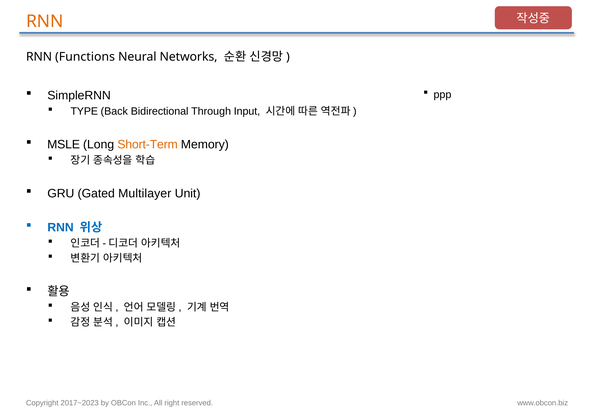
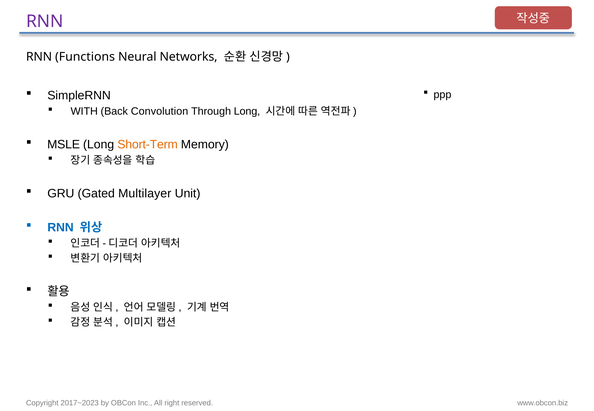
RNN colour: orange -> purple (45, 21)
TYPE: TYPE -> WITH (84, 111)
Bidirectional: Bidirectional -> Convolution (160, 111)
Through Input: Input -> Long (247, 111)
